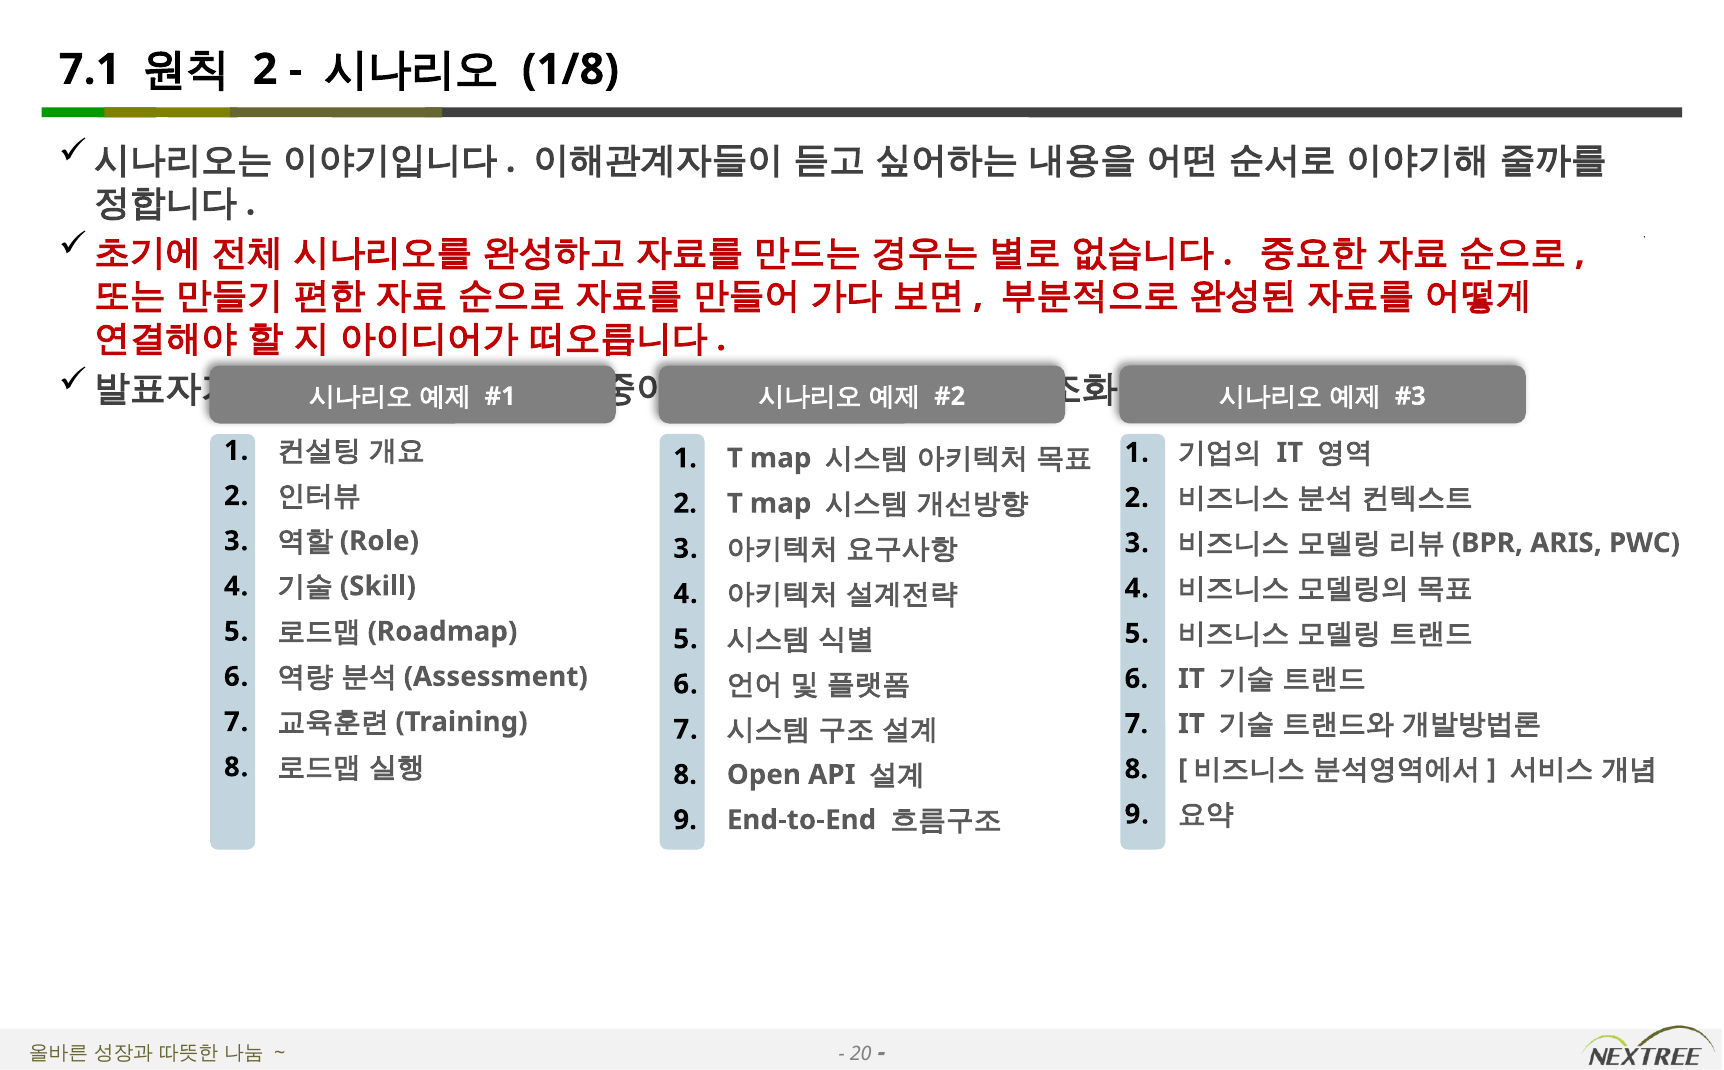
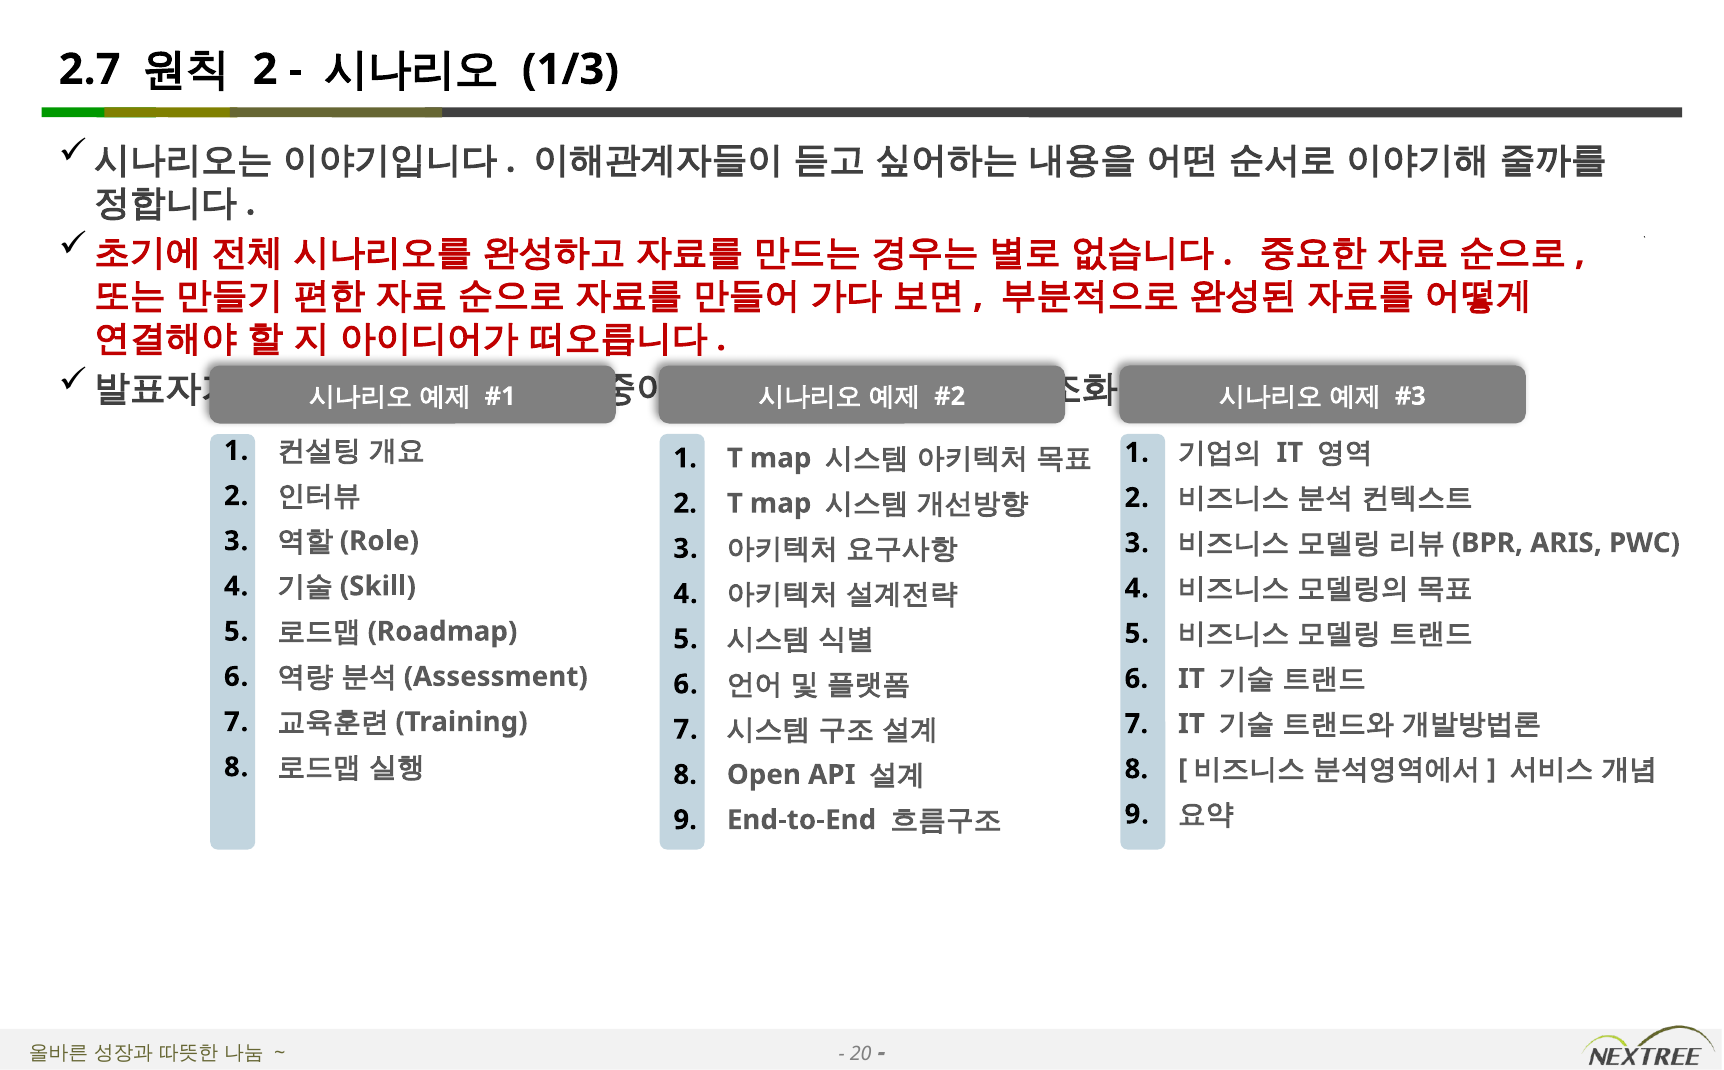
7.1: 7.1 -> 2.7 (90, 70)
1/8: 1/8 -> 1/3 (570, 70)
